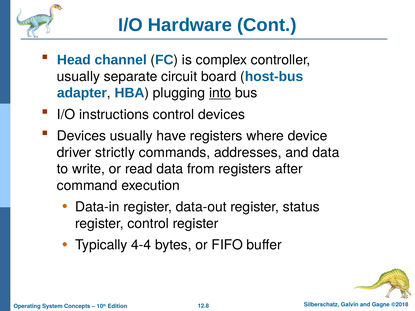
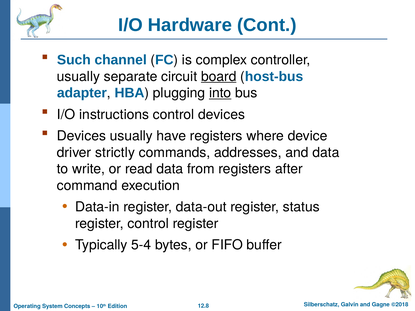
Head: Head -> Such (74, 60)
board underline: none -> present (219, 77)
4-4: 4-4 -> 5-4 (141, 245)
